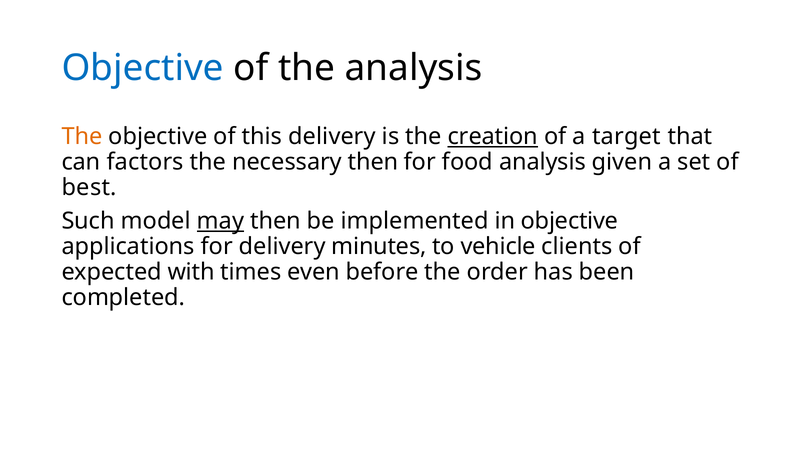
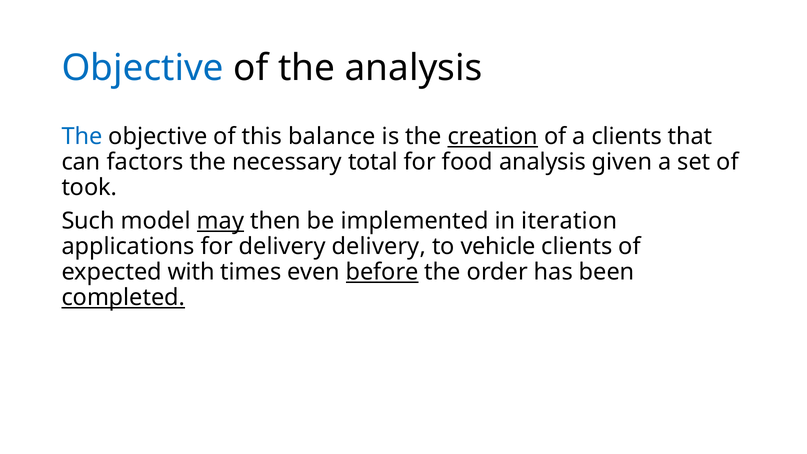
The colour: orange -> blue (82, 136)
this delivery: delivery -> balance (332, 136)
a target: target -> clients (627, 136)
necessary then: then -> total (373, 162)
best: best -> took (89, 187)
in objective: objective -> iteration (569, 221)
delivery minutes: minutes -> delivery (379, 247)
before underline: none -> present (382, 272)
completed underline: none -> present (123, 297)
